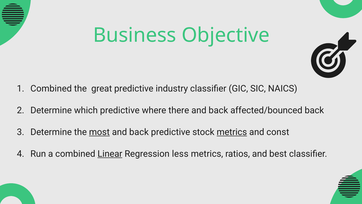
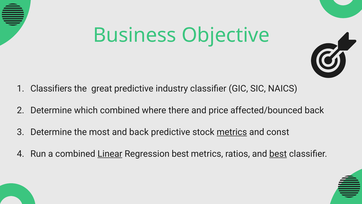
Combined: Combined -> Classifiers (51, 88)
which predictive: predictive -> combined (120, 110)
back: back -> price (218, 110)
most underline: present -> none (99, 132)
Regression less: less -> best (180, 154)
best underline: none -> present (278, 154)
